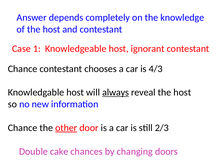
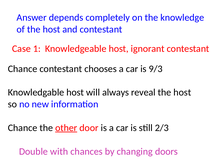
4/3: 4/3 -> 9/3 (156, 69)
always underline: present -> none (116, 93)
cake: cake -> with (59, 152)
